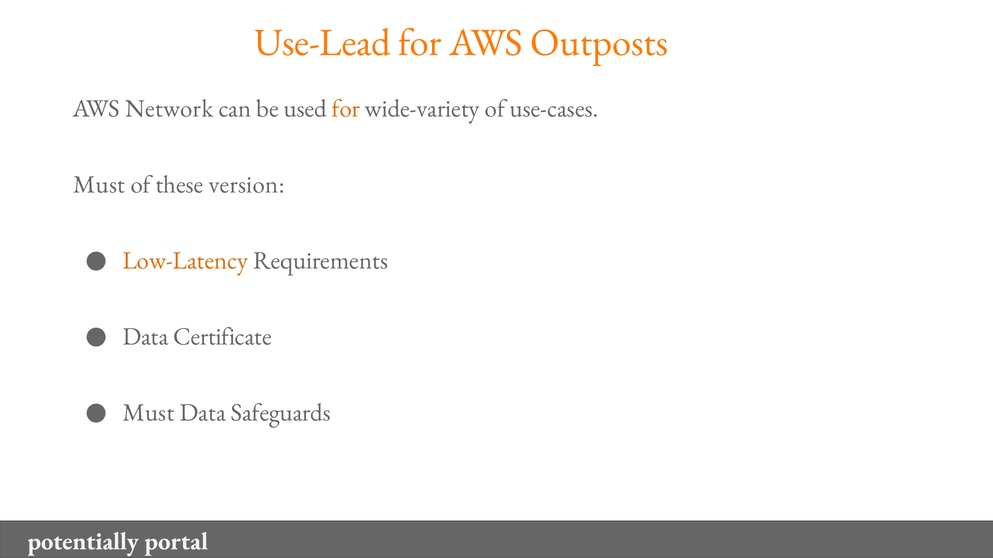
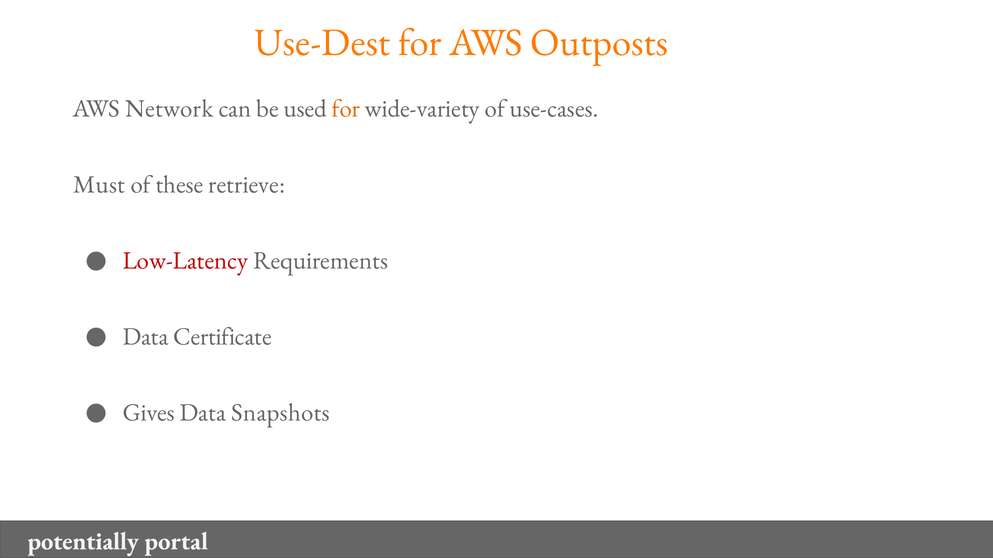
Use-Lead: Use-Lead -> Use-Dest (322, 43)
version: version -> retrieve (247, 185)
Low-Latency colour: orange -> red (185, 261)
Must: Must -> Gives (149, 413)
Safeguards: Safeguards -> Snapshots (281, 413)
